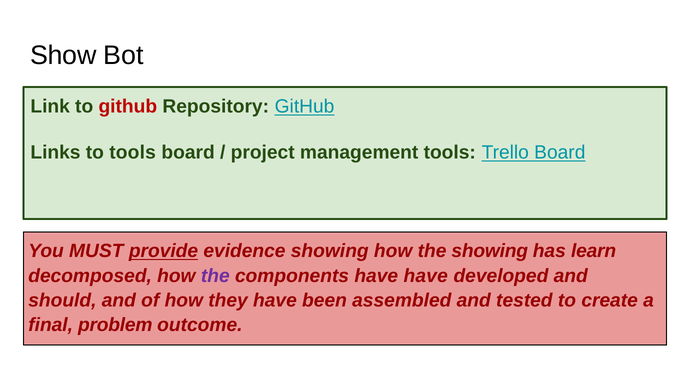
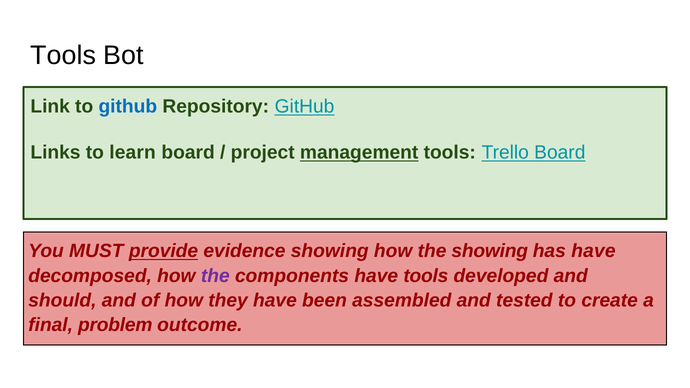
Show: Show -> Tools (63, 55)
github colour: red -> blue (128, 107)
to tools: tools -> learn (133, 153)
management underline: none -> present (359, 153)
has learn: learn -> have (593, 251)
have have: have -> tools (426, 276)
